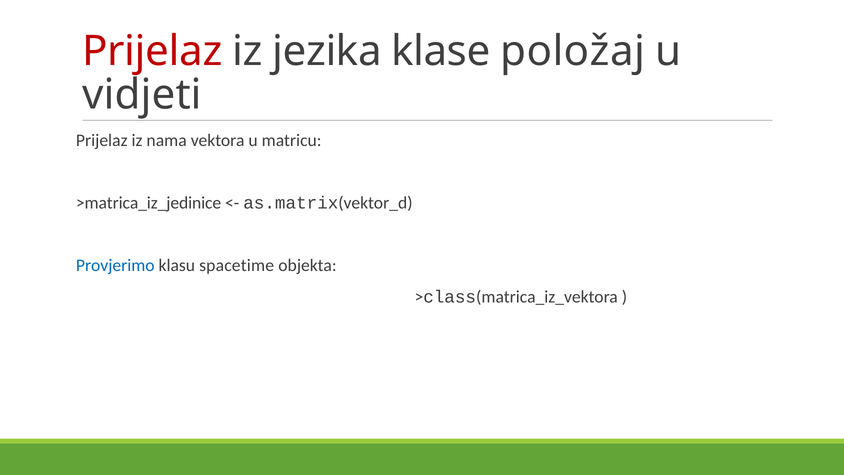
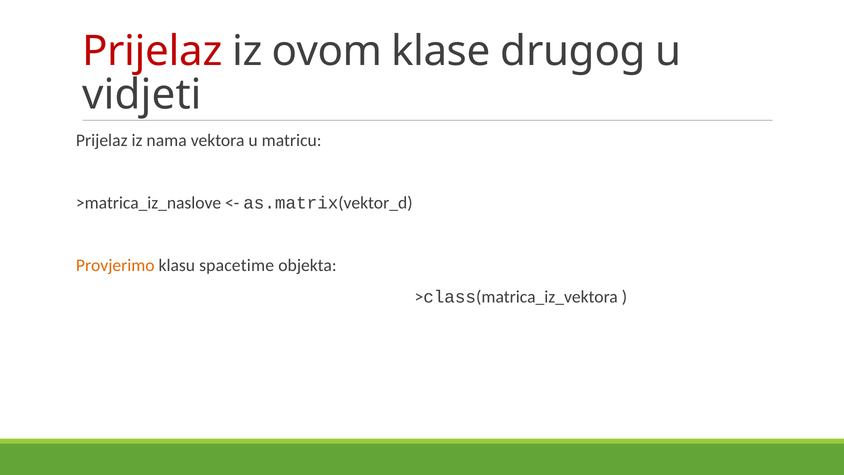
jezika: jezika -> ovom (327, 52)
položaj: položaj -> drugog (573, 52)
>matrica_iz_jedinice: >matrica_iz_jedinice -> >matrica_iz_naslove (149, 203)
Provjerimo colour: blue -> orange (115, 266)
